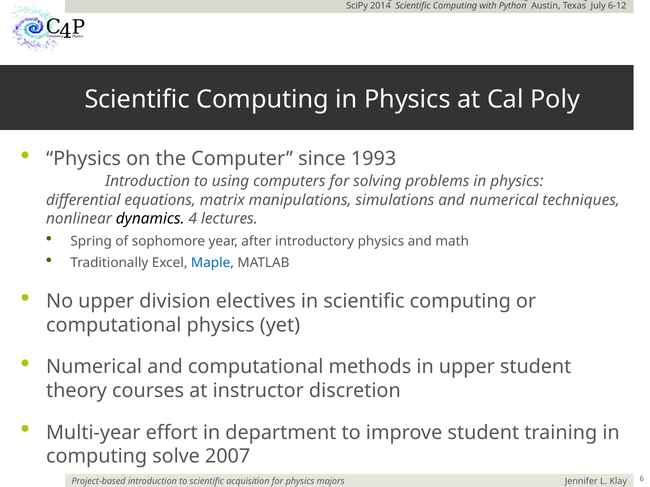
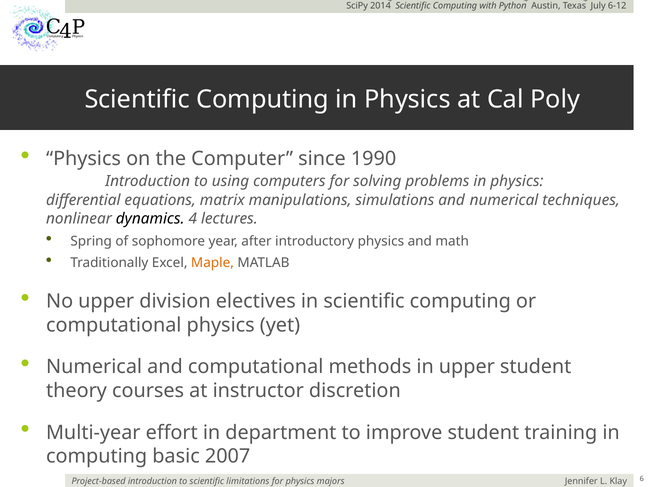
1993: 1993 -> 1990 (374, 159)
Maple colour: blue -> orange (212, 263)
solve: solve -> basic (176, 457)
acquisition: acquisition -> limitations (248, 482)
